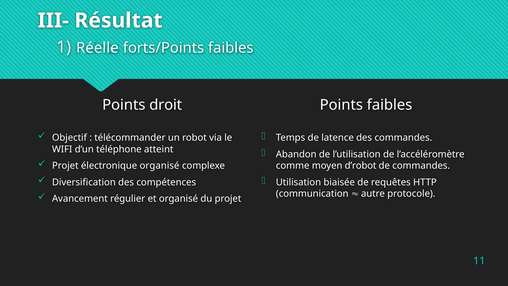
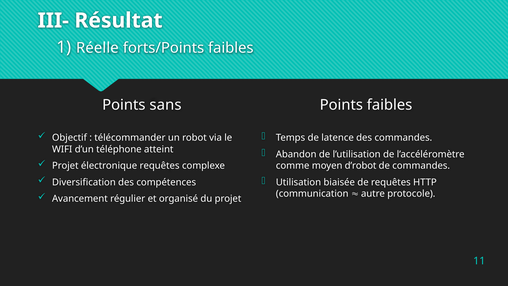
droit: droit -> sans (165, 105)
électronique organisé: organisé -> requêtes (160, 166)
